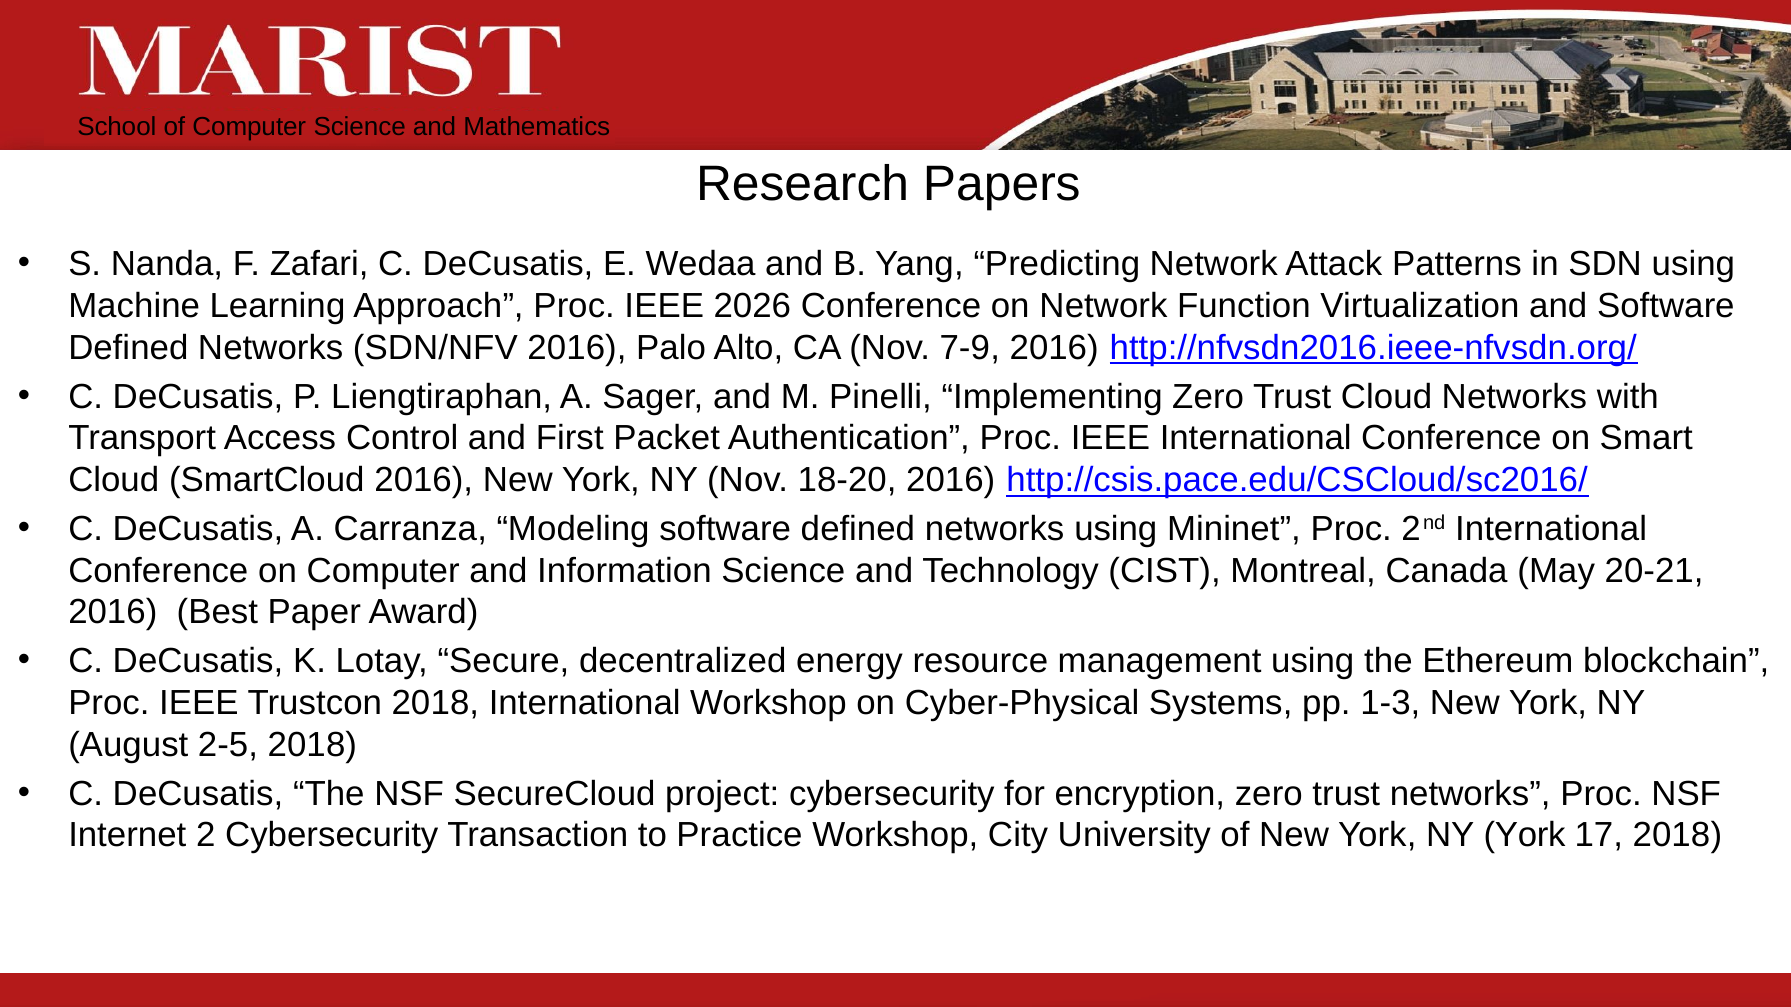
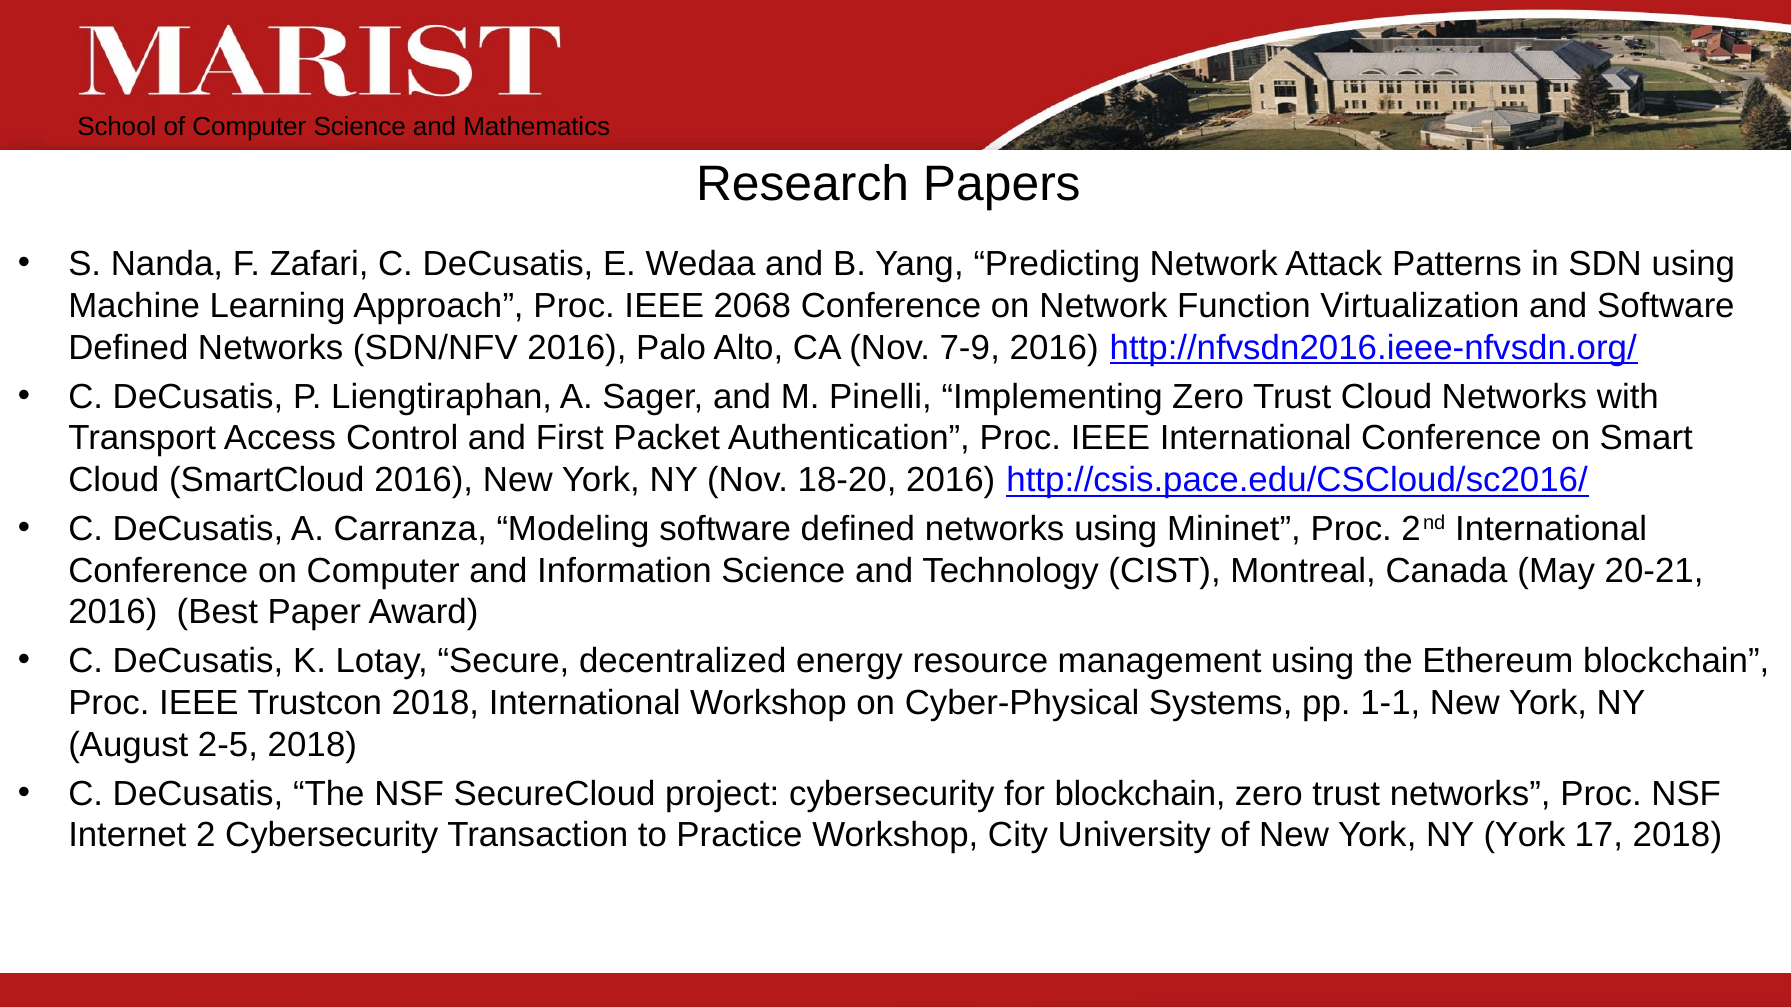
2026: 2026 -> 2068 (752, 306)
1-3: 1-3 -> 1-1 (1390, 703)
for encryption: encryption -> blockchain (1140, 794)
